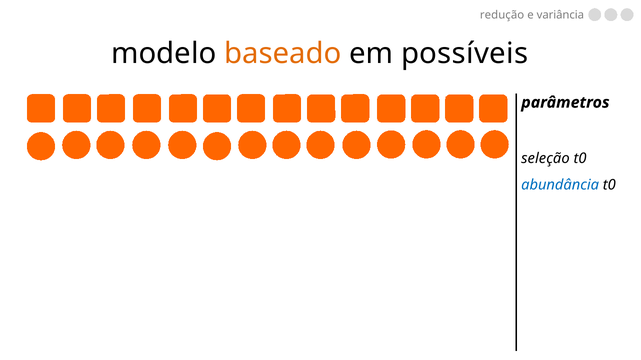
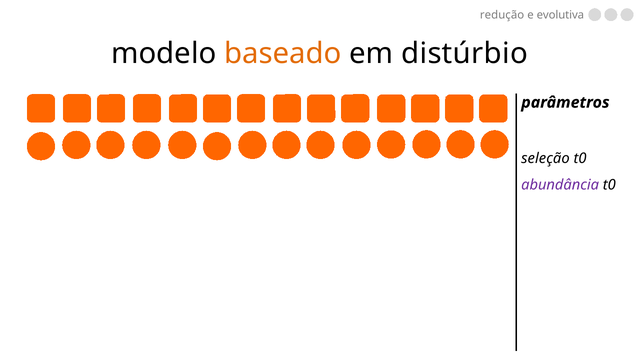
variância: variância -> evolutiva (560, 15)
possíveis: possíveis -> distúrbio (465, 54)
abundância colour: blue -> purple (560, 185)
